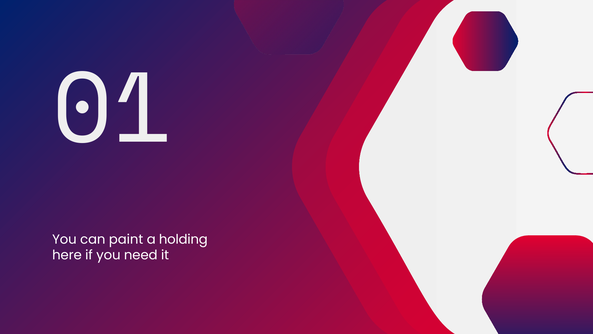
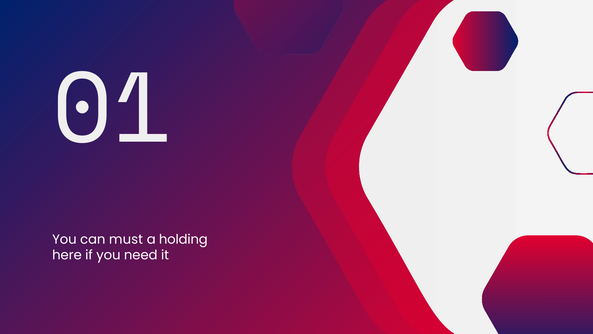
paint: paint -> must (126, 239)
